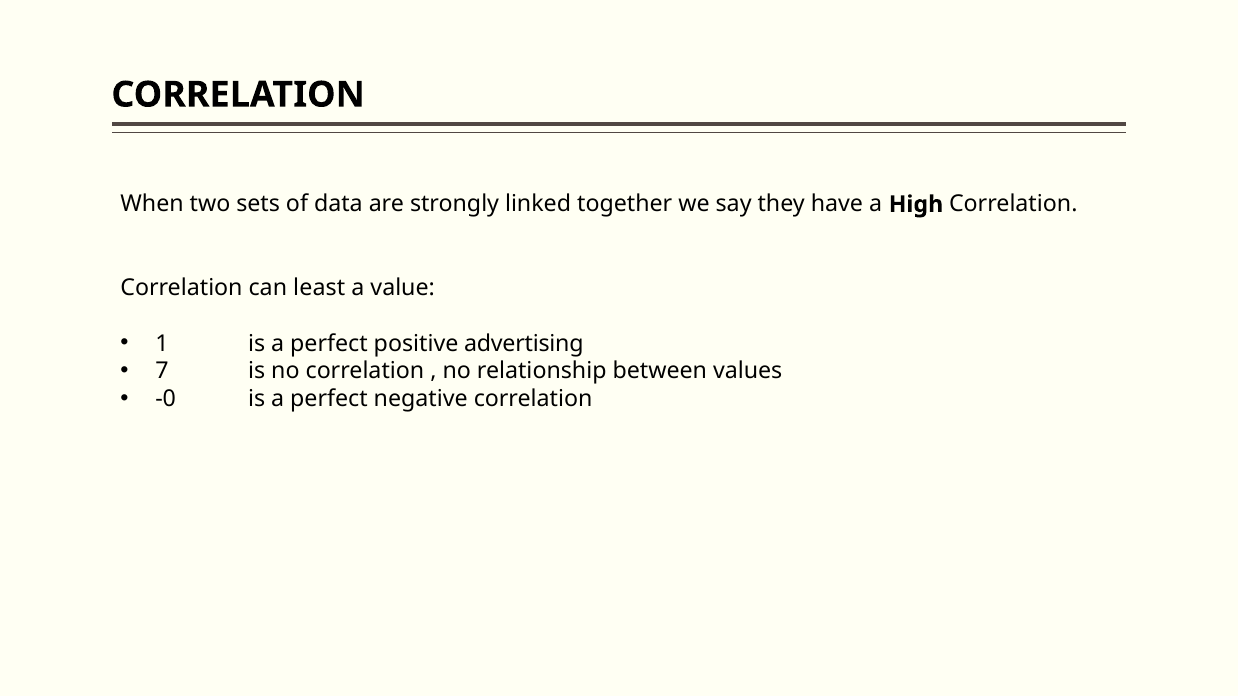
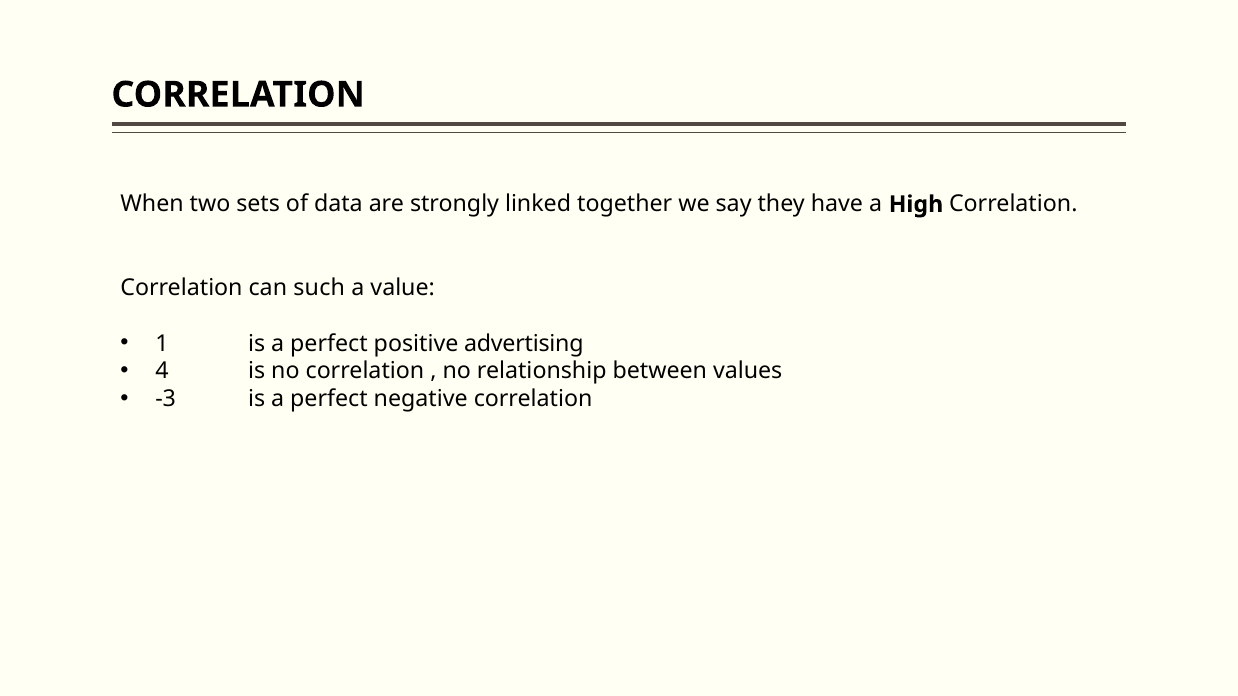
least: least -> such (319, 288)
7: 7 -> 4 (162, 372)
-0: -0 -> -3 (166, 399)
